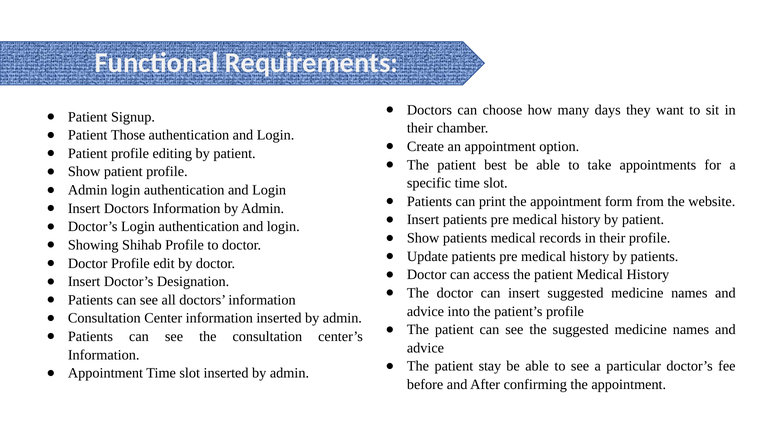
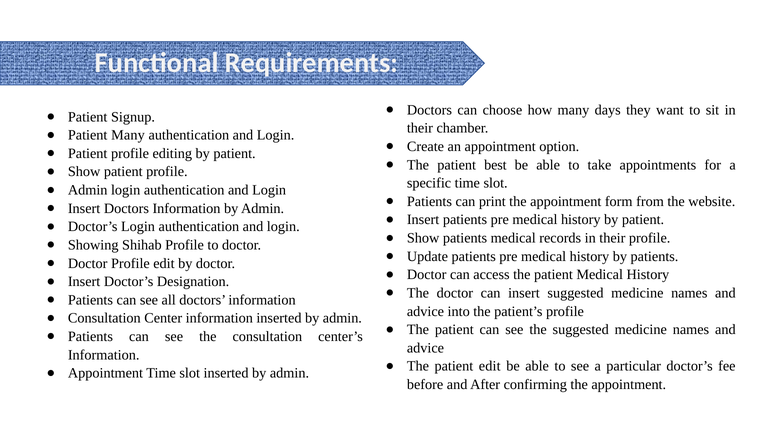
Patient Those: Those -> Many (128, 135)
patient stay: stay -> edit (490, 366)
